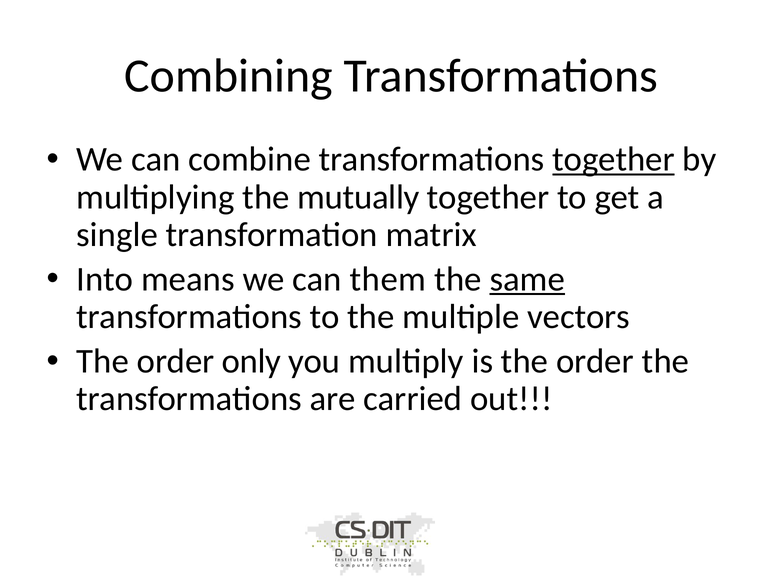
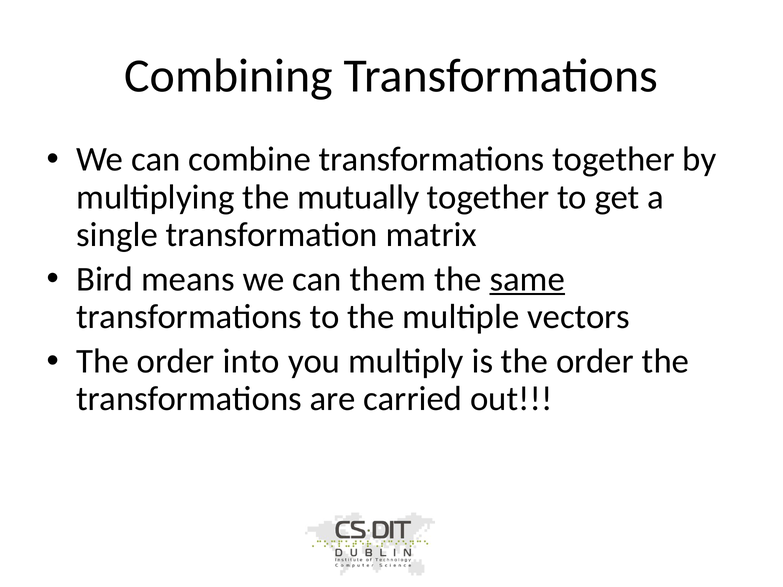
together underline: present -> none (613, 160)
Into: Into -> Bird (105, 279)
only: only -> into (251, 362)
